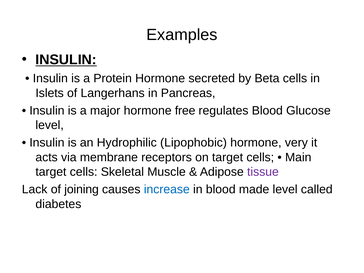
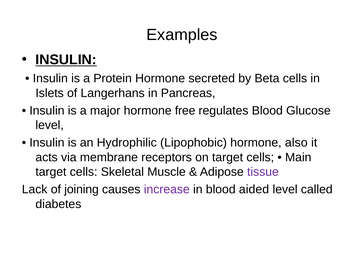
very: very -> also (296, 143)
increase colour: blue -> purple (167, 189)
made: made -> aided (254, 189)
